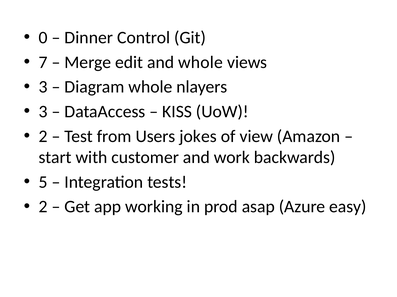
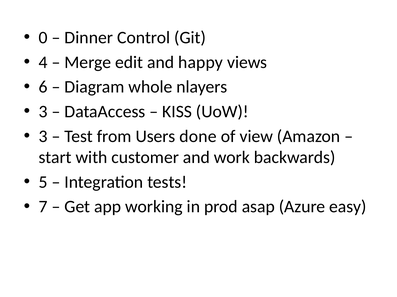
7: 7 -> 4 (43, 62)
and whole: whole -> happy (201, 62)
3: 3 -> 6 (43, 87)
2: 2 -> 3 (43, 137)
jokes: jokes -> done (198, 137)
2: 2 -> 7 (43, 207)
